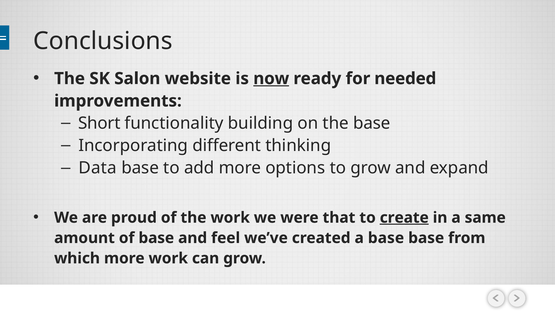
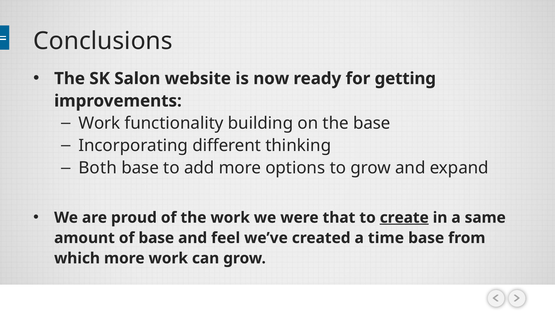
now underline: present -> none (271, 79)
needed: needed -> getting (405, 79)
Short: Short -> Work (99, 123)
Data: Data -> Both (98, 168)
a base: base -> time (386, 238)
